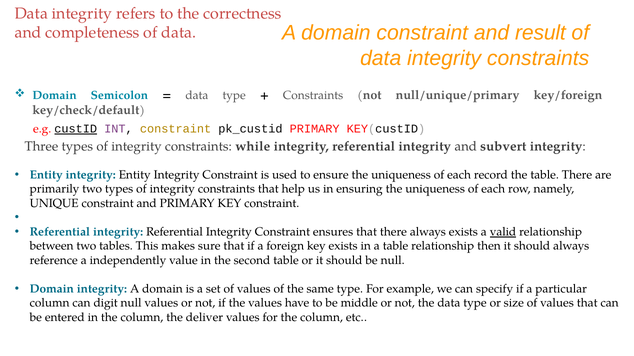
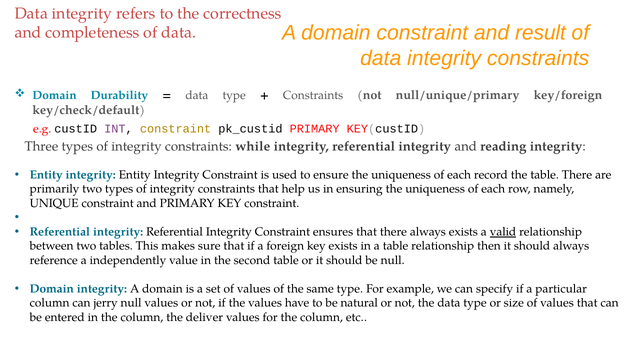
Semicolon: Semicolon -> Durability (119, 96)
custID underline: present -> none (76, 129)
subvert: subvert -> reading (503, 147)
digit: digit -> jerry (106, 304)
middle: middle -> natural (359, 304)
